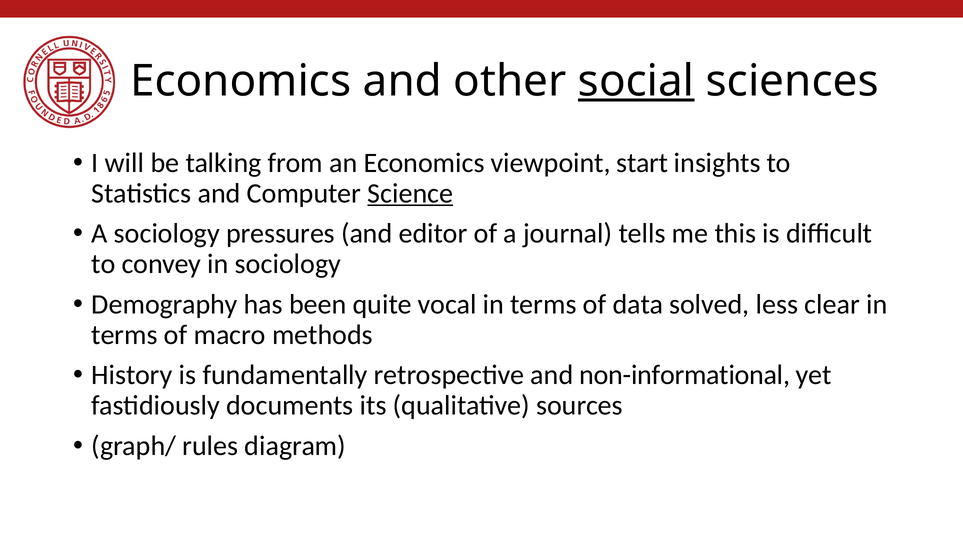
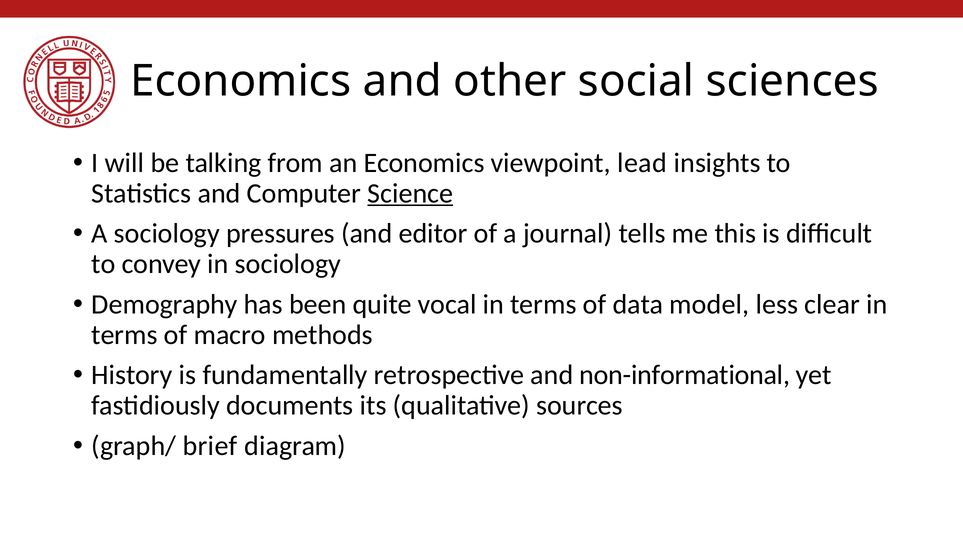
social underline: present -> none (636, 81)
start: start -> lead (642, 163)
solved: solved -> model (709, 304)
rules: rules -> brief (210, 446)
